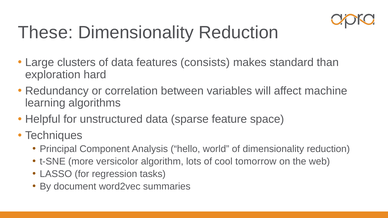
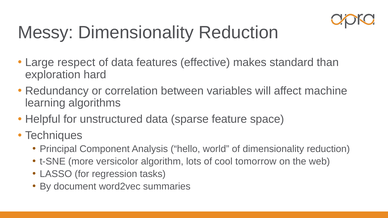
These: These -> Messy (46, 33)
clusters: clusters -> respect (76, 62)
consists: consists -> effective (205, 62)
